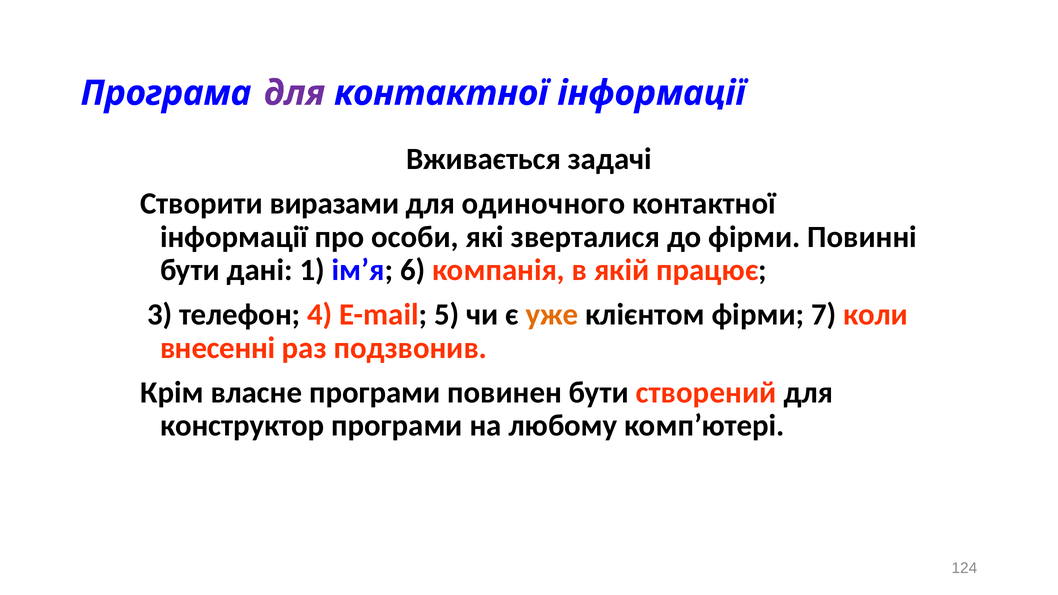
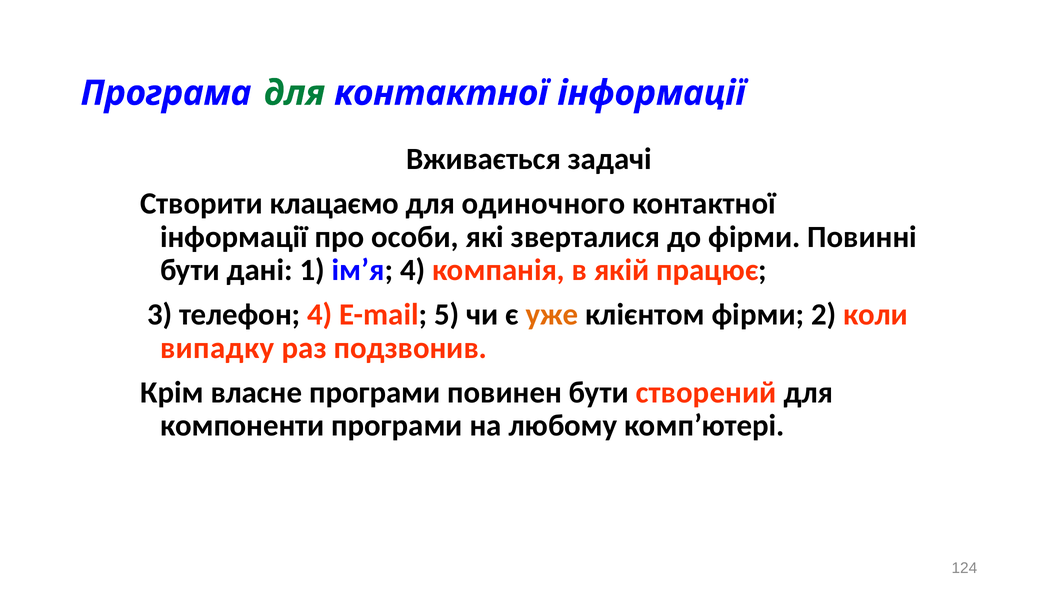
для colour: purple -> green (294, 93)
виразами: виразами -> клацаємо (334, 204)
ім’я 6: 6 -> 4 (413, 270)
7: 7 -> 2 (824, 315)
внесенні: внесенні -> випадку (217, 348)
конструктор: конструктор -> компоненти (242, 426)
